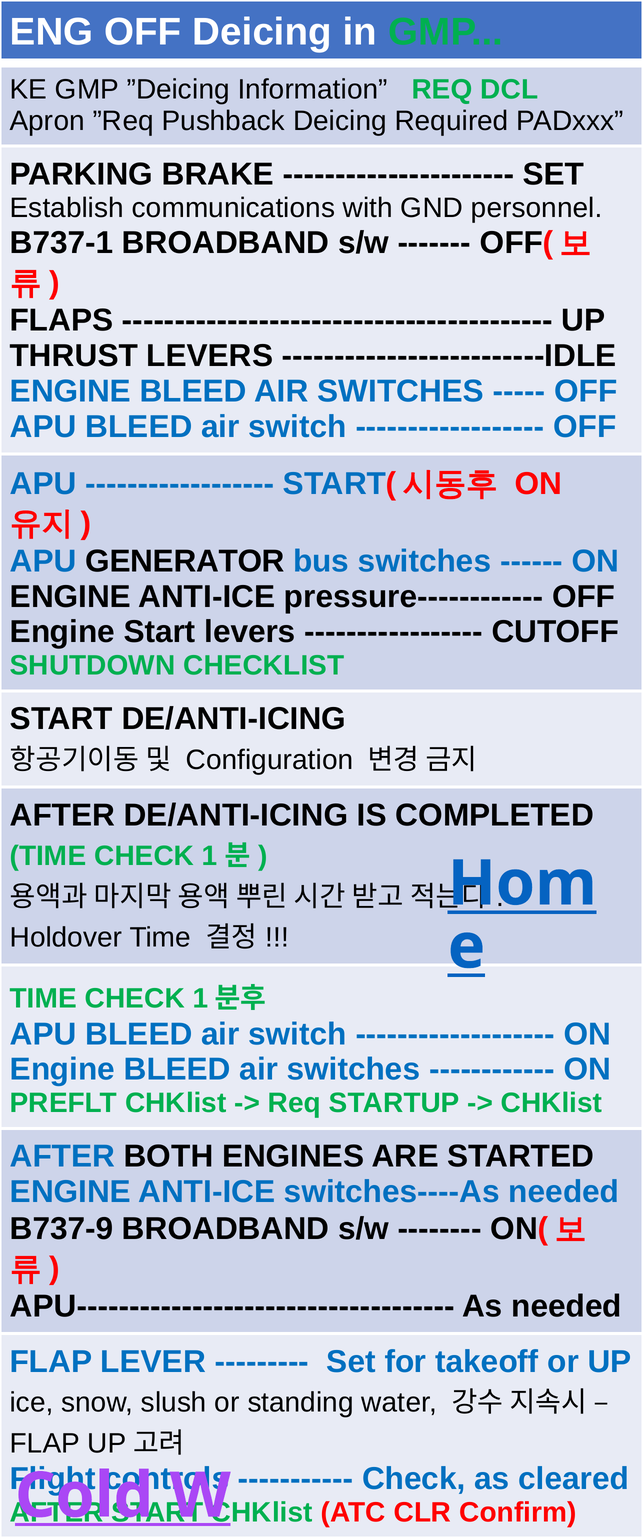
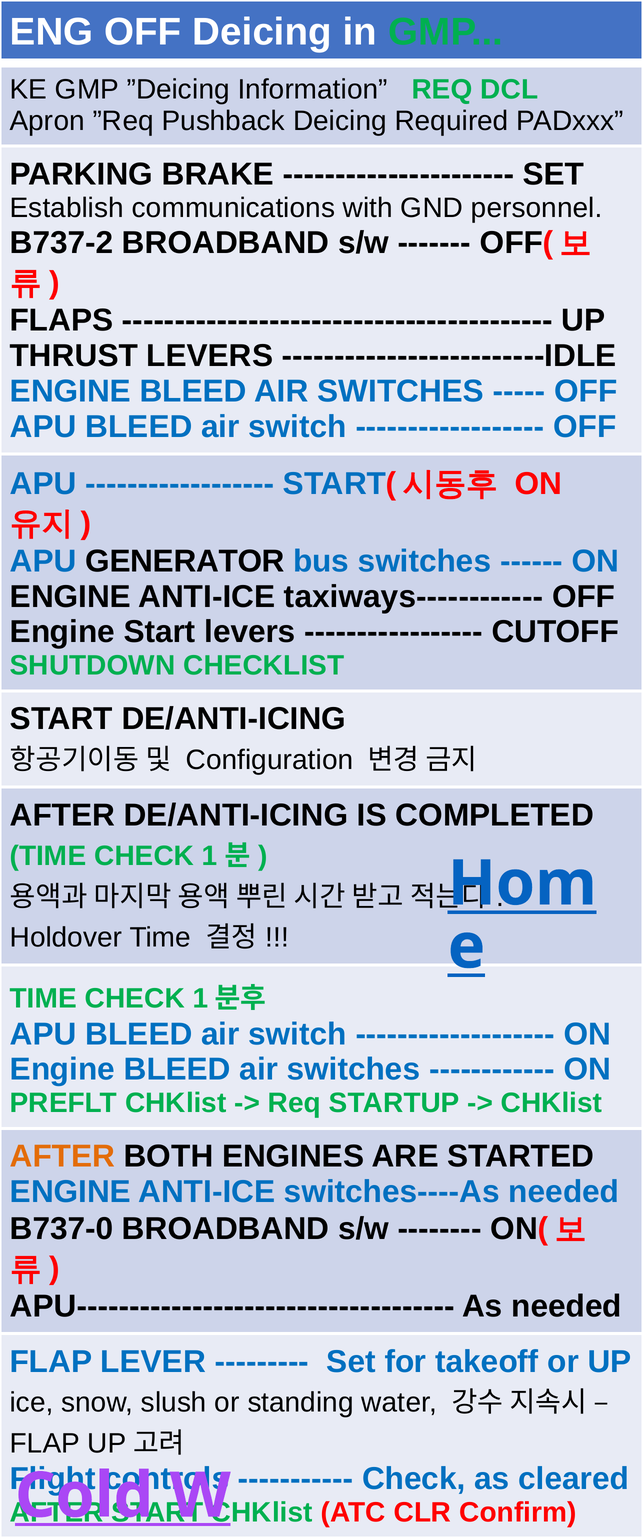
B737-1: B737-1 -> B737-2 (62, 243)
pressure------------: pressure------------ -> taxiways------------ (414, 596)
AFTER colour: blue -> orange (62, 1156)
B737-9: B737-9 -> B737-0 (62, 1229)
